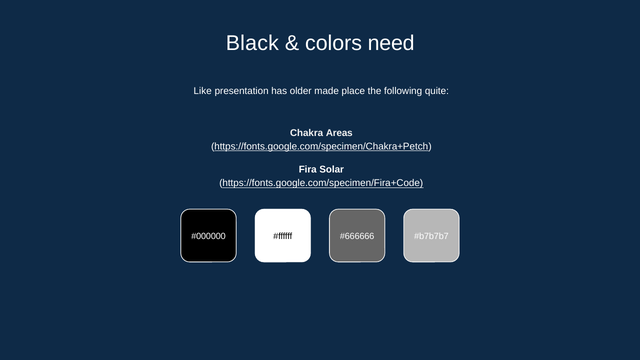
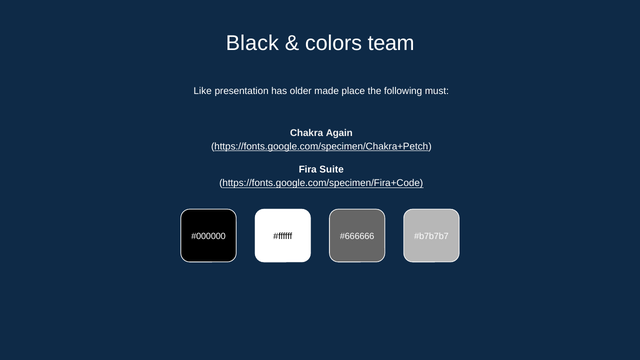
need: need -> team (391, 43)
quite: quite -> must (437, 91)
Areas: Areas -> Again (339, 133)
Solar: Solar -> Suite (332, 170)
